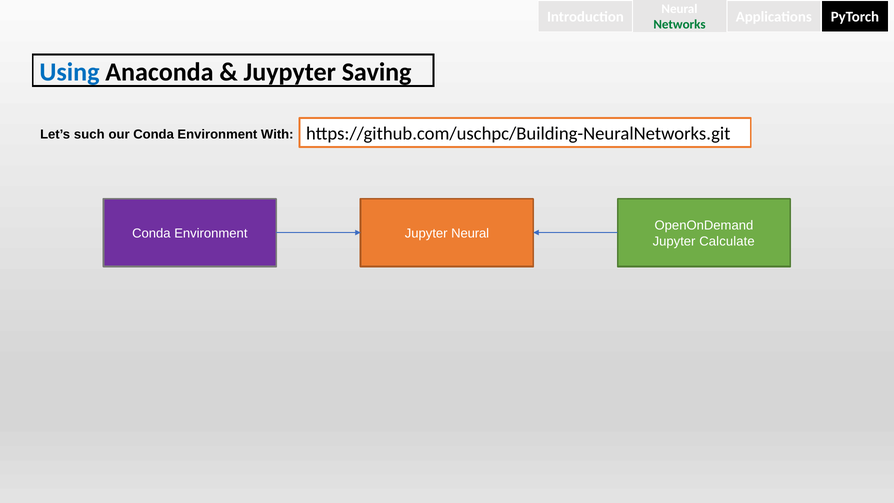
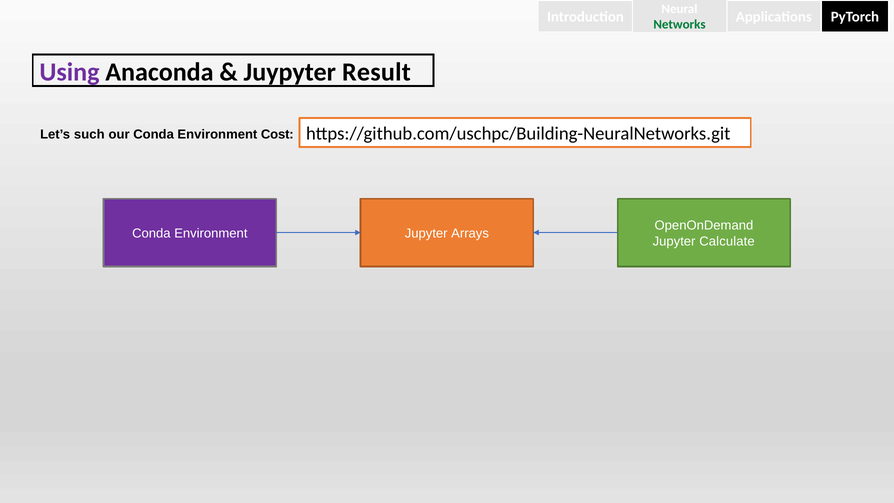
Using colour: blue -> purple (70, 72)
Saving: Saving -> Result (376, 72)
With: With -> Cost (277, 134)
Jupyter Neural: Neural -> Arrays (470, 233)
